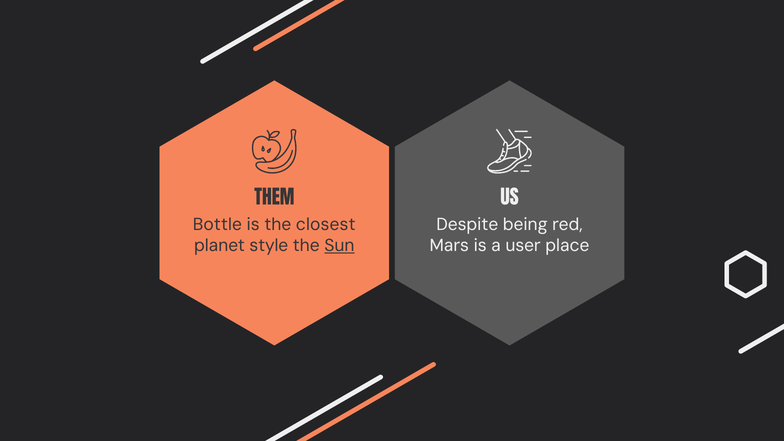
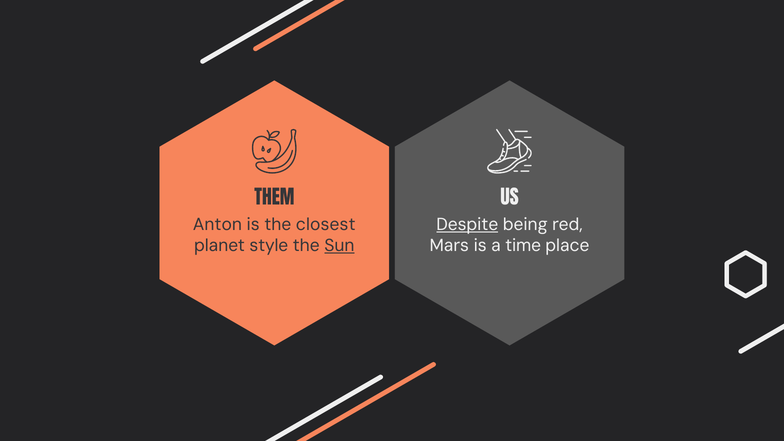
Bottle: Bottle -> Anton (217, 224)
Despite underline: none -> present (467, 224)
user: user -> time (523, 245)
